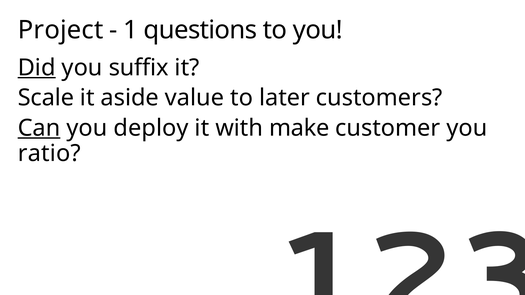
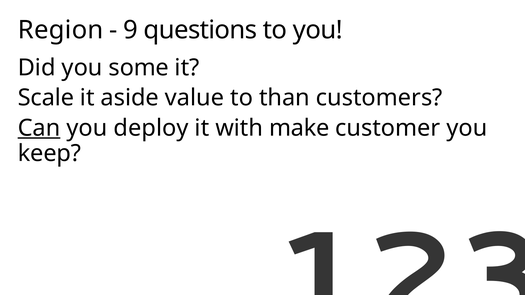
Project: Project -> Region (61, 30)
1: 1 -> 9 (130, 30)
Did underline: present -> none (37, 68)
suffix: suffix -> some (139, 68)
later: later -> than (285, 98)
ratio: ratio -> keep (49, 153)
